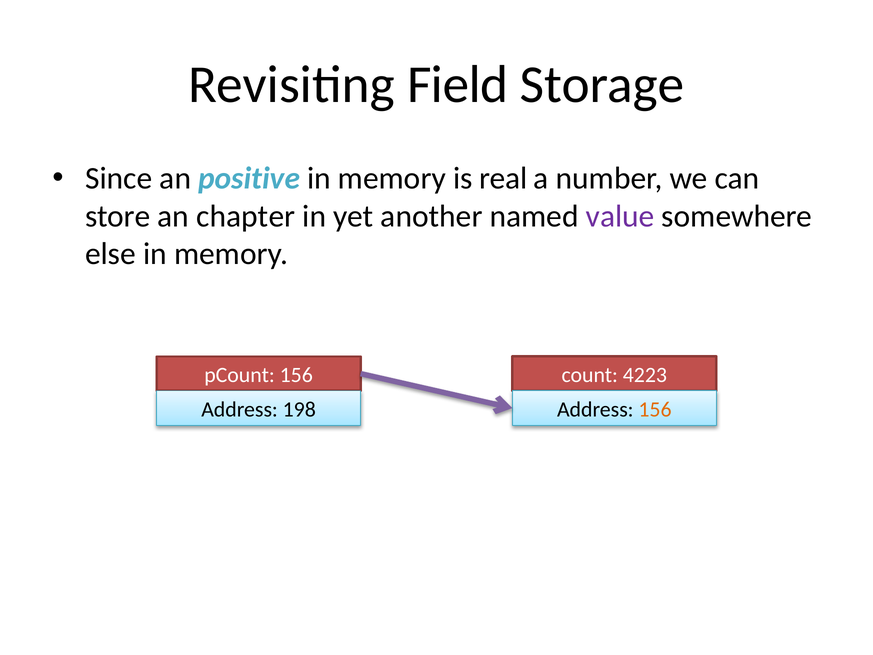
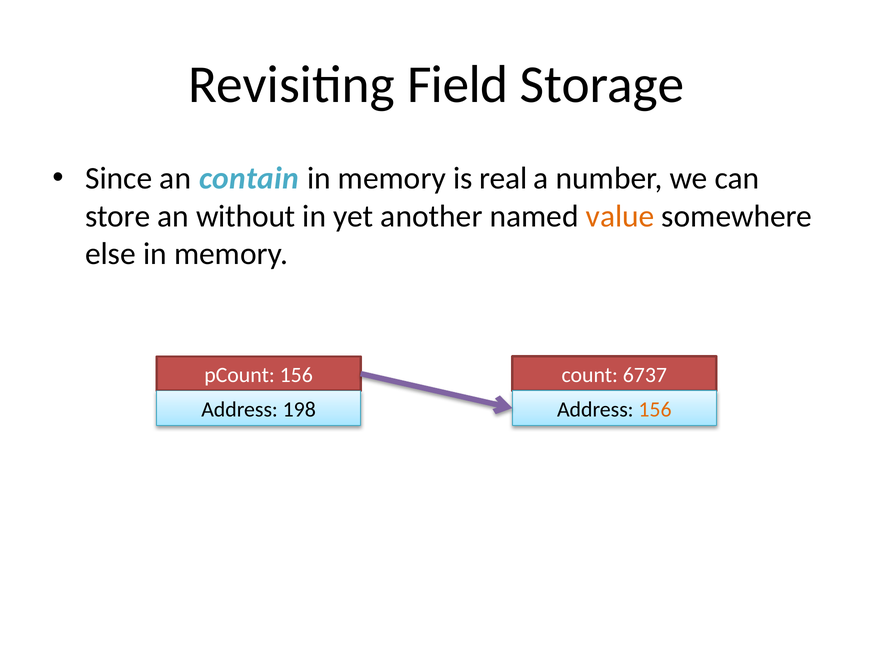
positive: positive -> contain (249, 178)
chapter: chapter -> without (246, 216)
value colour: purple -> orange (620, 216)
4223: 4223 -> 6737 (645, 375)
